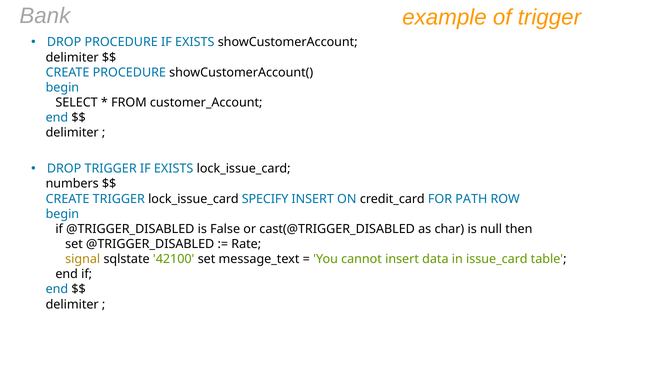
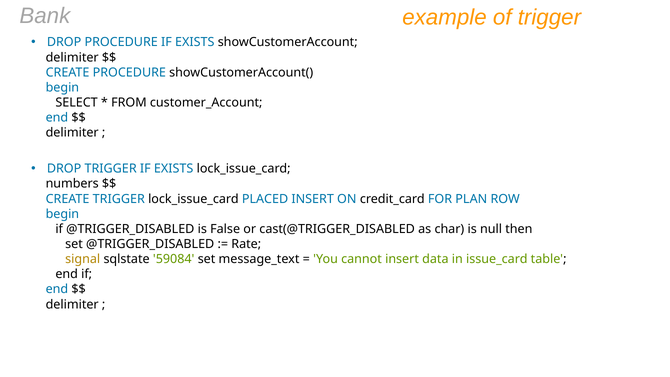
SPECIFY: SPECIFY -> PLACED (265, 199)
PATH: PATH -> PLAN (471, 199)
42100: 42100 -> 59084 (174, 259)
